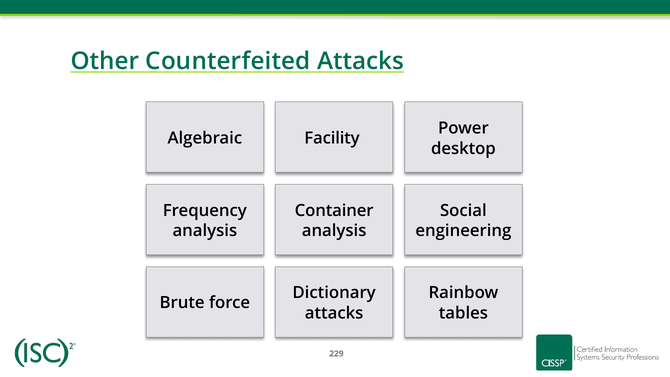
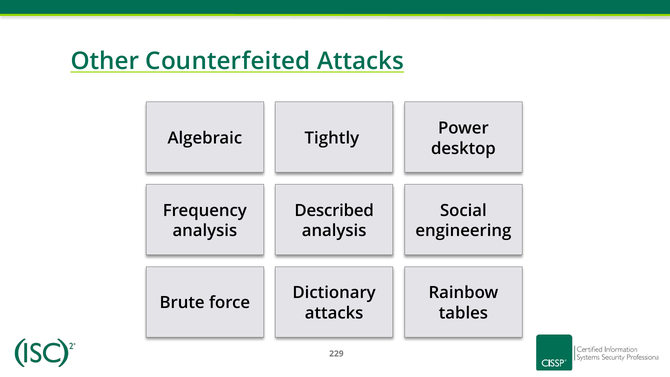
Facility: Facility -> Tightly (332, 138)
Container: Container -> Described (334, 211)
